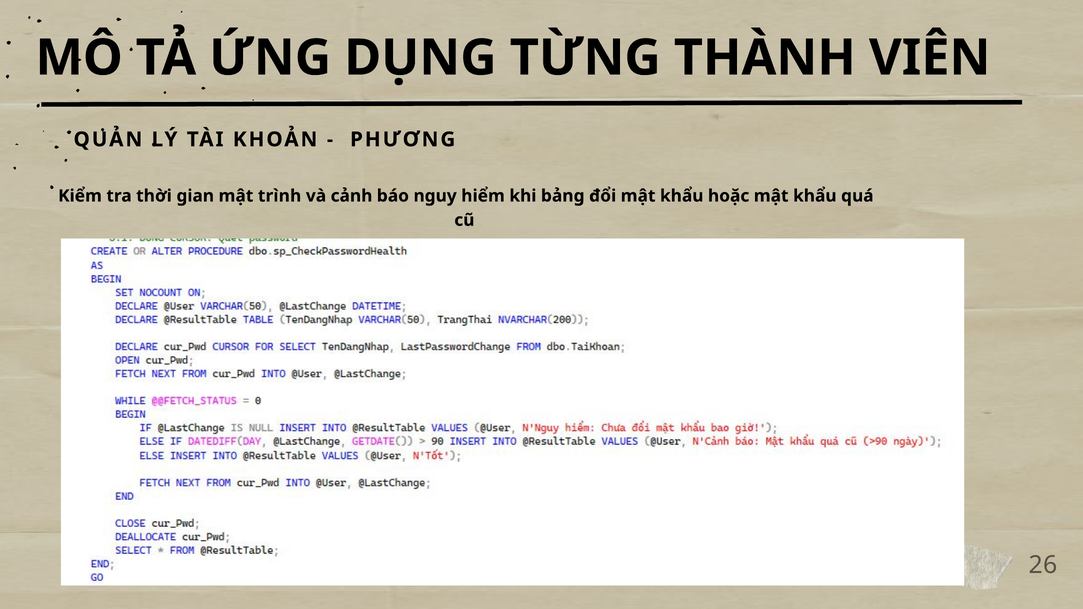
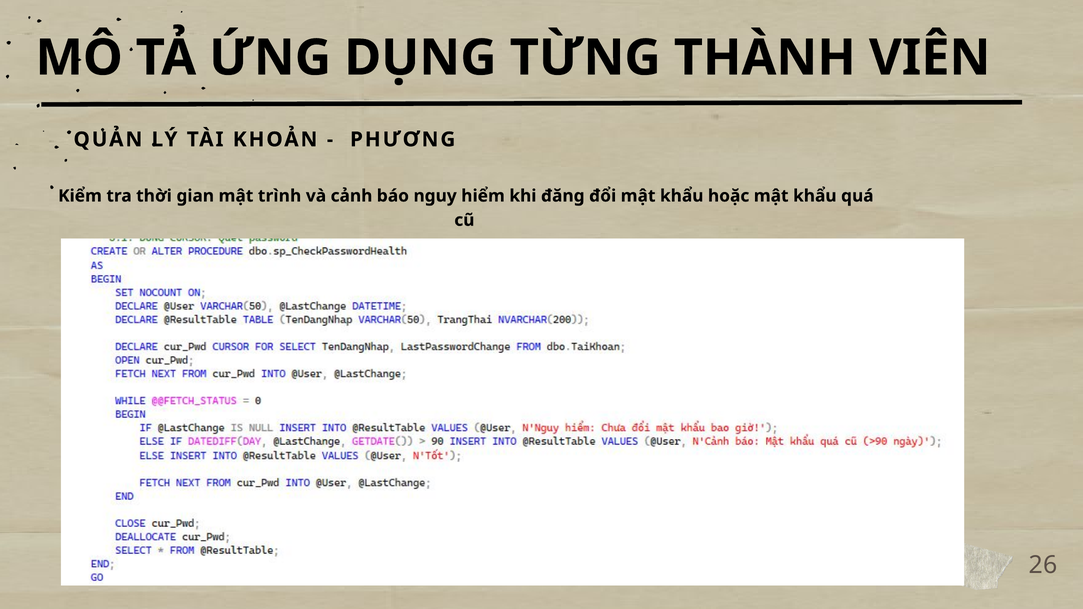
bảng: bảng -> đăng (563, 196)
